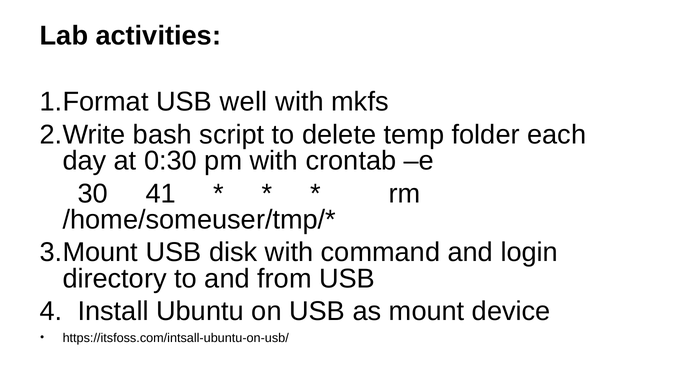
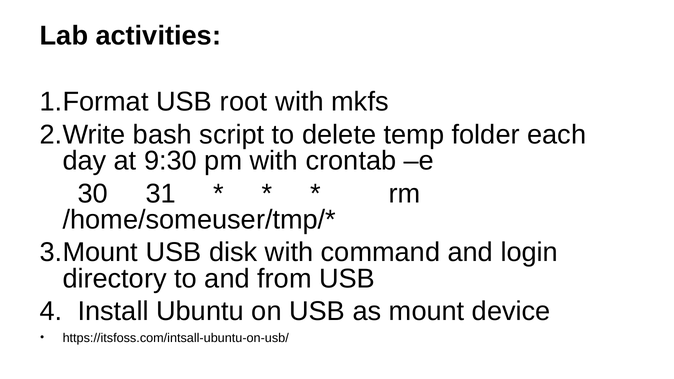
well: well -> root (244, 102)
0:30: 0:30 -> 9:30 (170, 161)
41: 41 -> 31 (161, 194)
